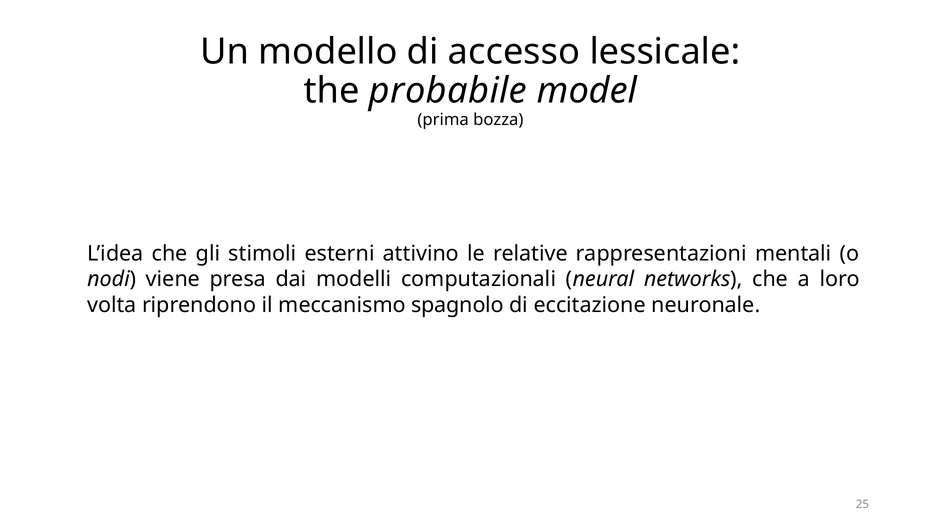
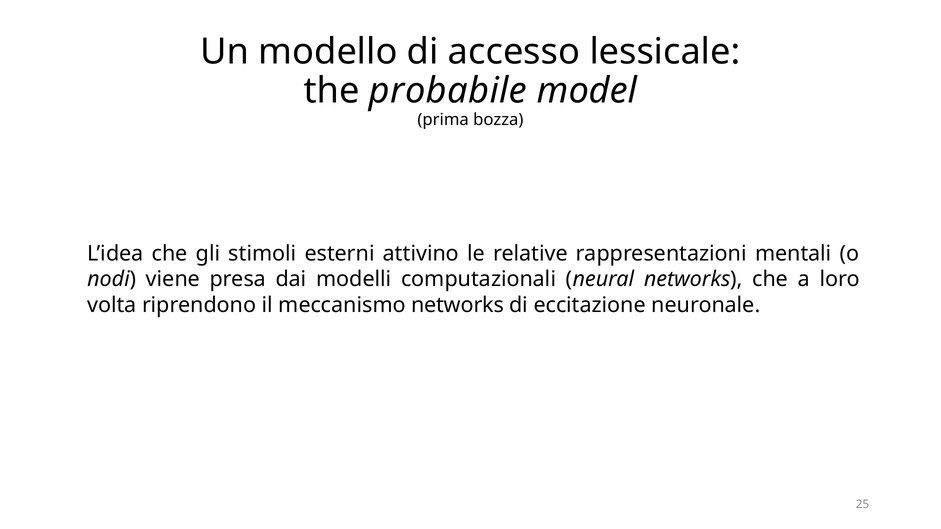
meccanismo spagnolo: spagnolo -> networks (458, 305)
